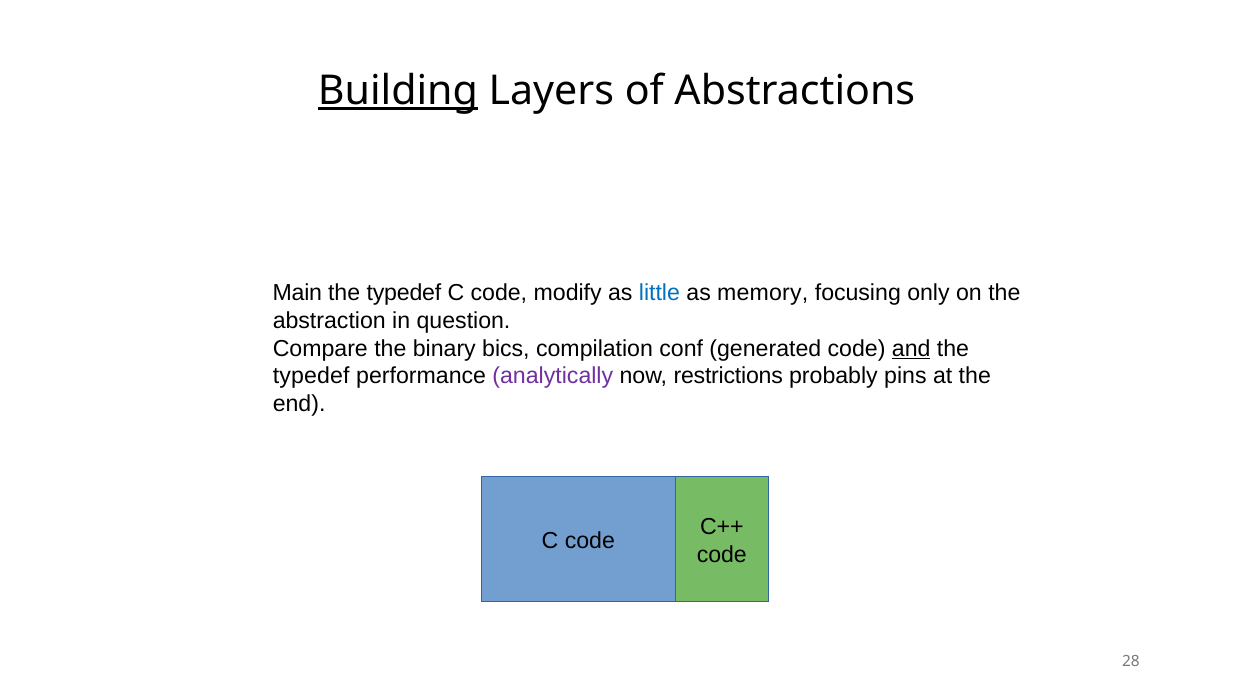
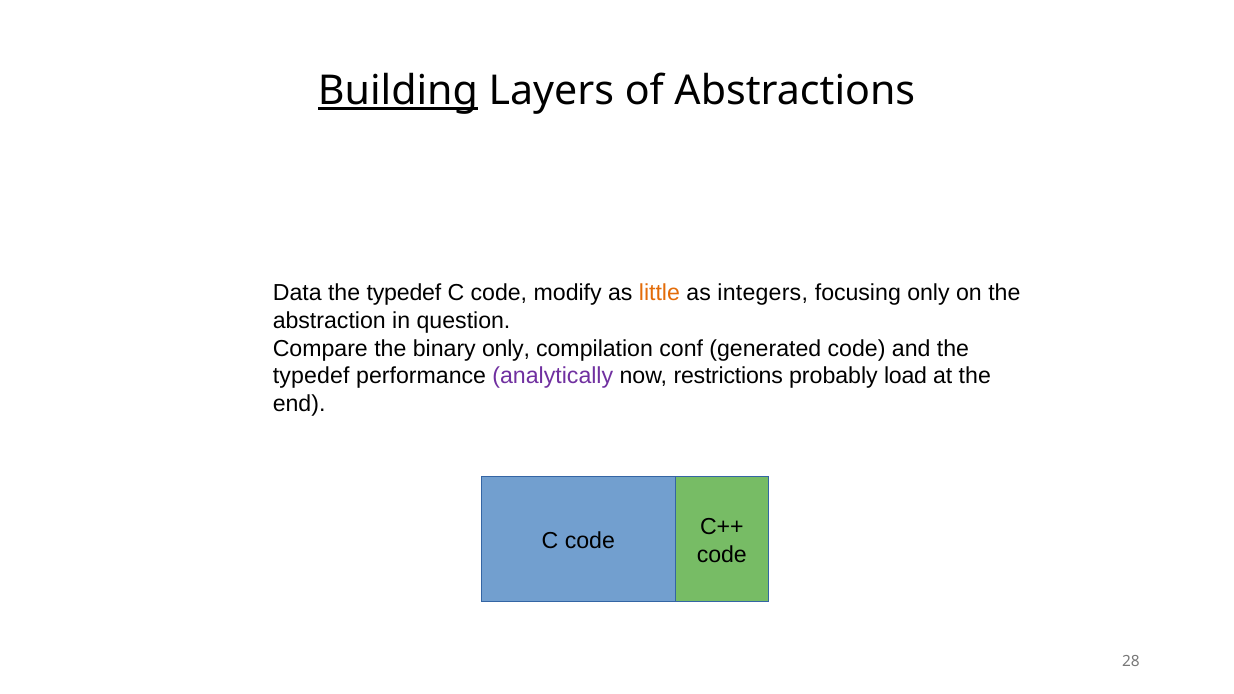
Main: Main -> Data (297, 293)
little colour: blue -> orange (659, 293)
memory: memory -> integers (763, 293)
binary bics: bics -> only (506, 349)
and underline: present -> none (911, 349)
pins: pins -> load (906, 376)
